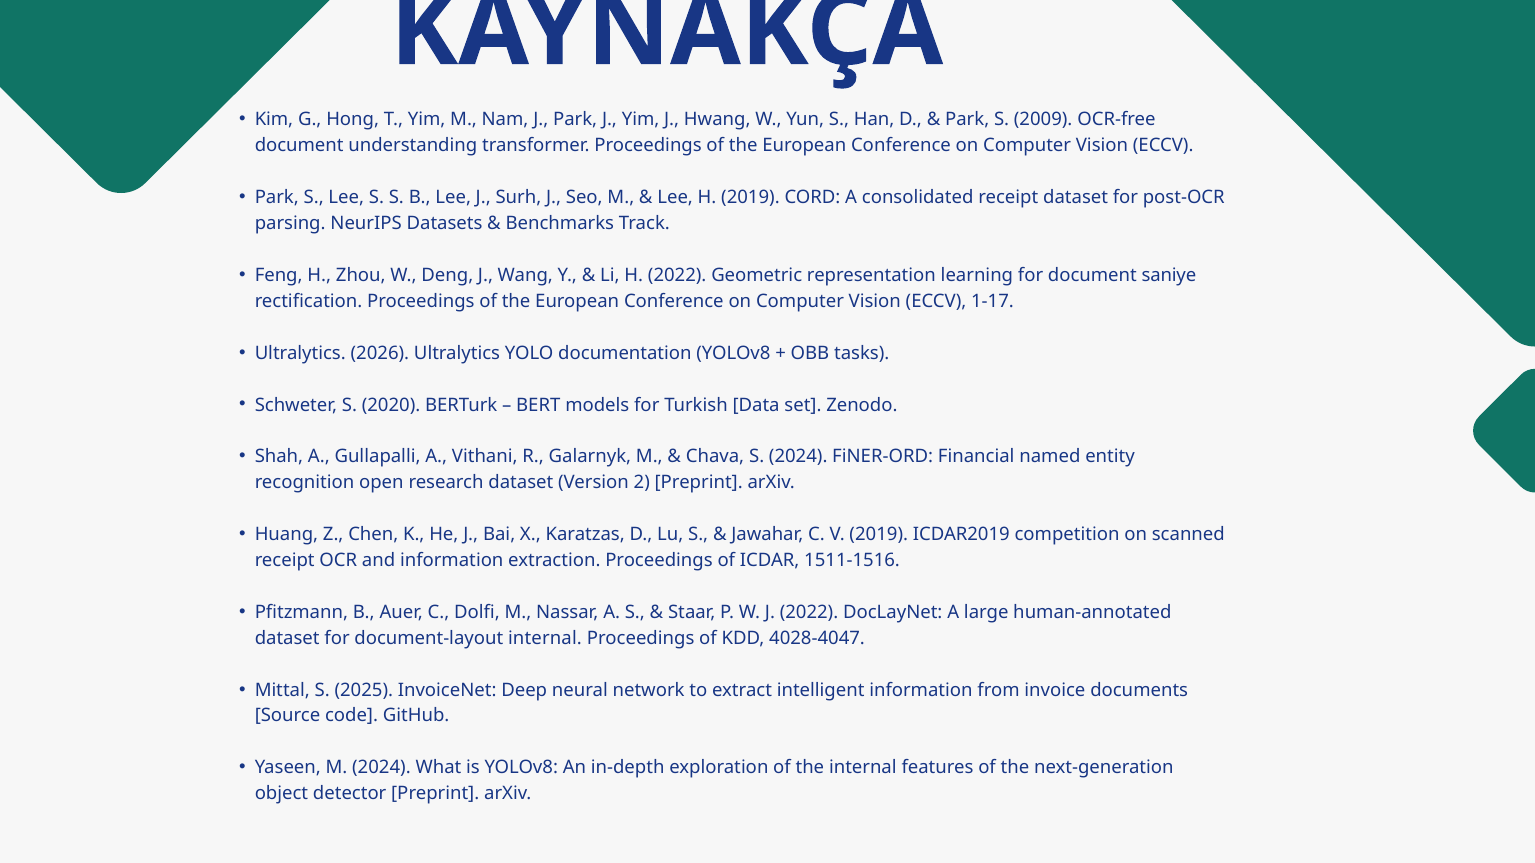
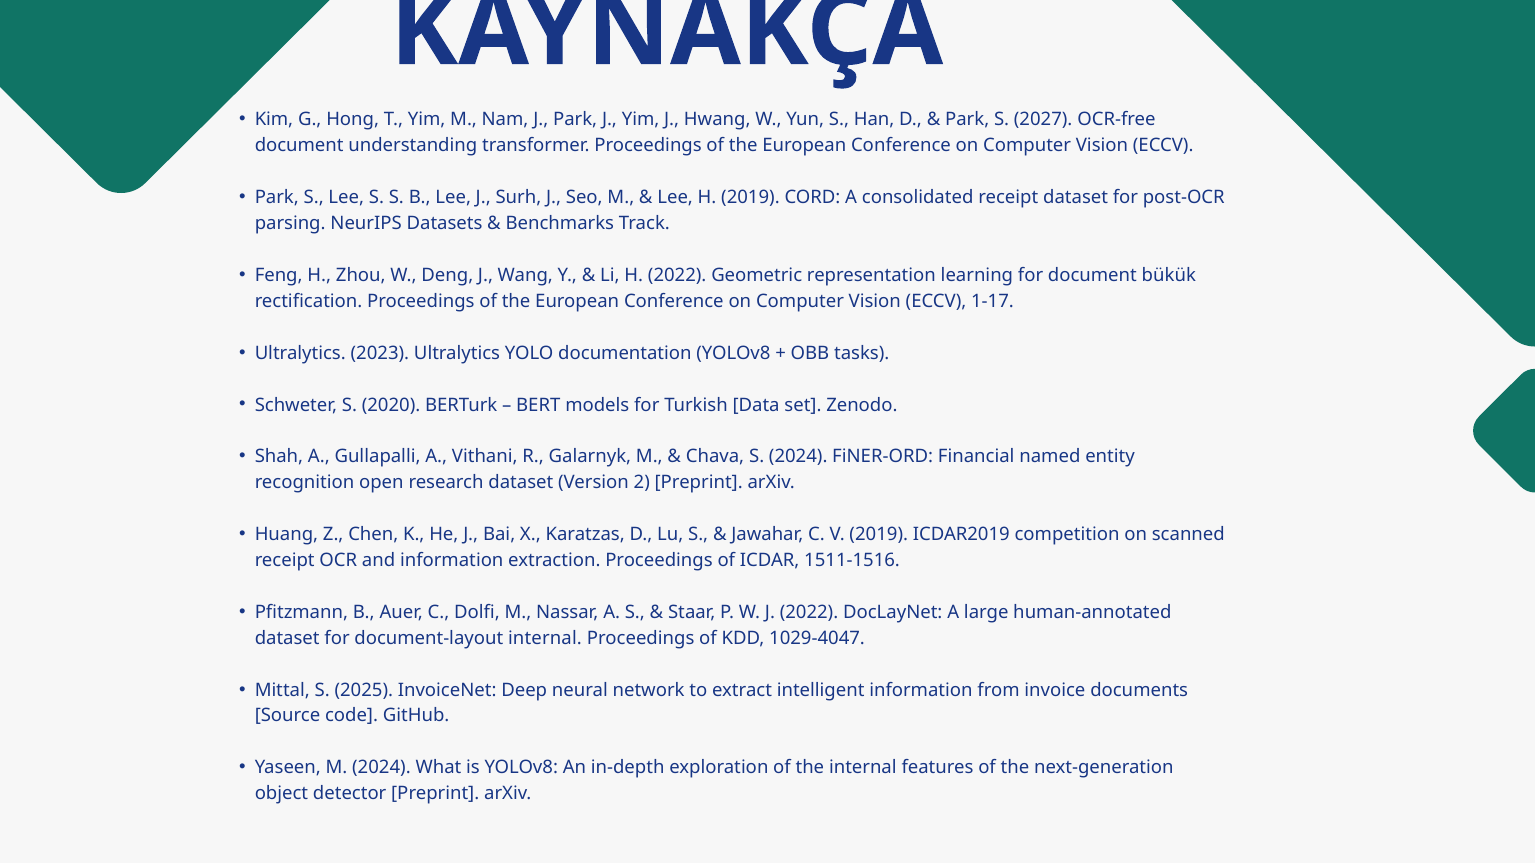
2009: 2009 -> 2027 (1043, 120)
saniye: saniye -> bükük (1169, 275)
2026: 2026 -> 2023 (380, 353)
4028-4047: 4028-4047 -> 1029-4047 (817, 638)
